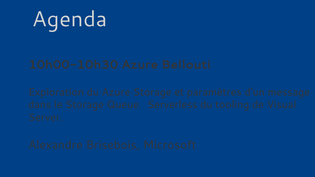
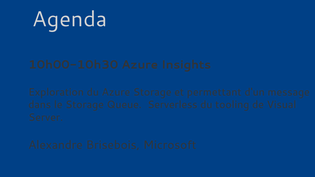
Bellouti: Bellouti -> Insights (186, 65)
paramètres: paramètres -> permettant (214, 92)
